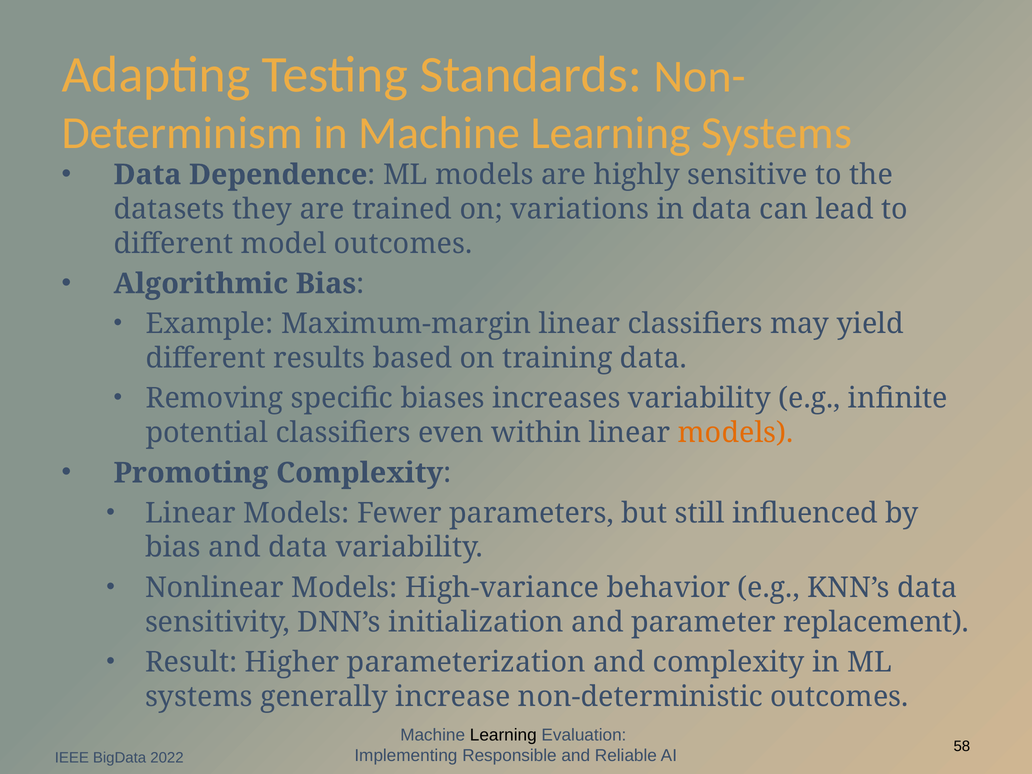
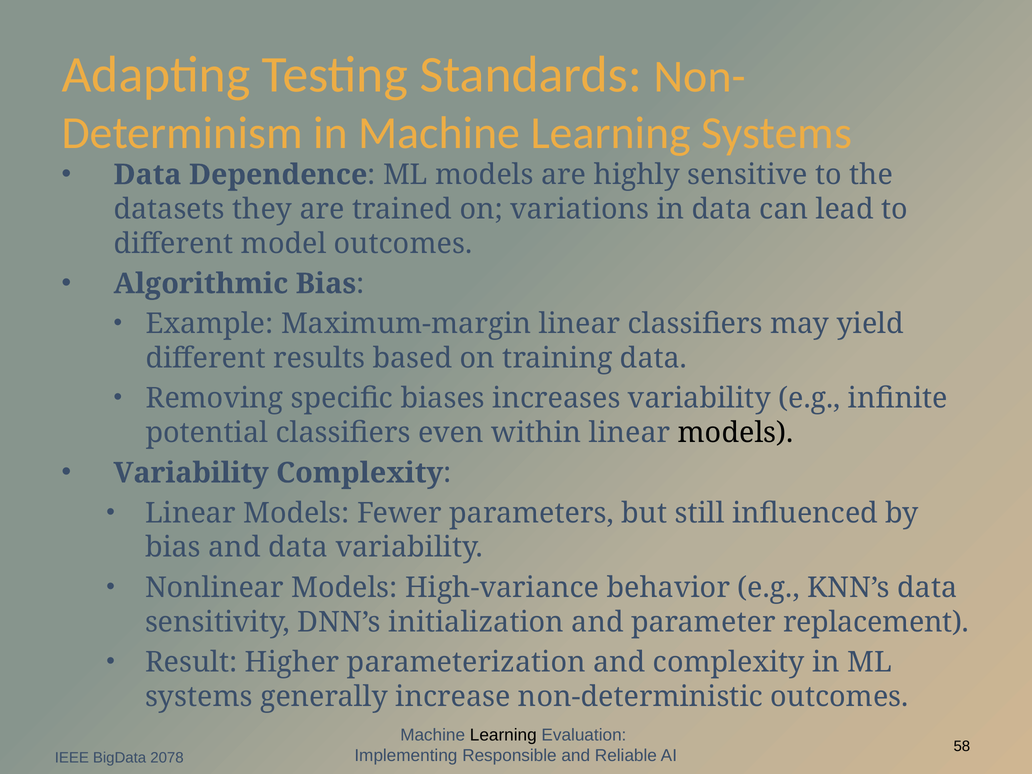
models colour: orange -> black (736, 433)
Promoting: Promoting -> Variability (191, 473)
2022: 2022 -> 2078 (167, 758)
